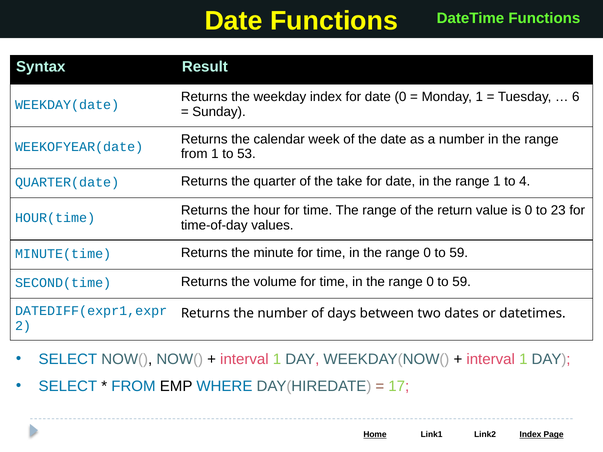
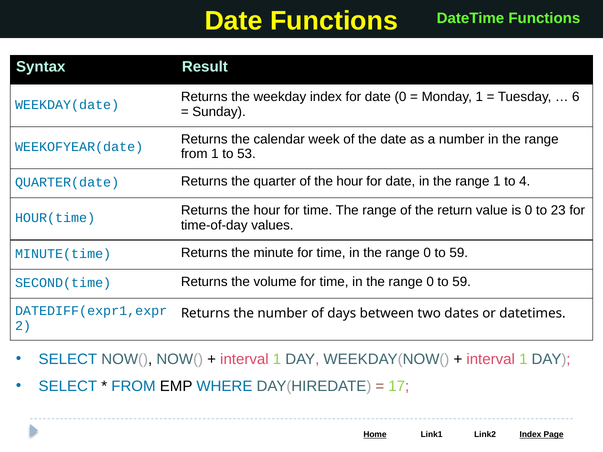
of the take: take -> hour (350, 181)
